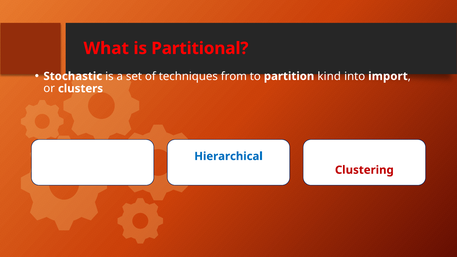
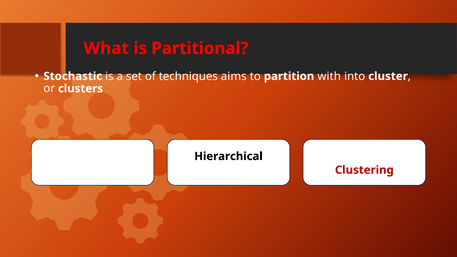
from: from -> aims (234, 76)
kind: kind -> with (329, 76)
import: import -> cluster (388, 76)
Hierarchical colour: blue -> black (228, 156)
